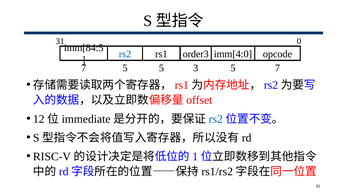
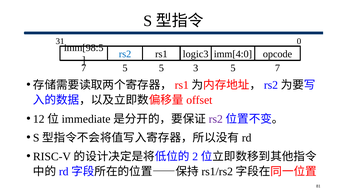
imm[84:5: imm[84:5 -> imm[98:5 (84, 48)
order3: order3 -> logic3 (196, 54)
rs2 colour: blue -> purple (216, 119)
1: 1 -> 2 (195, 157)
